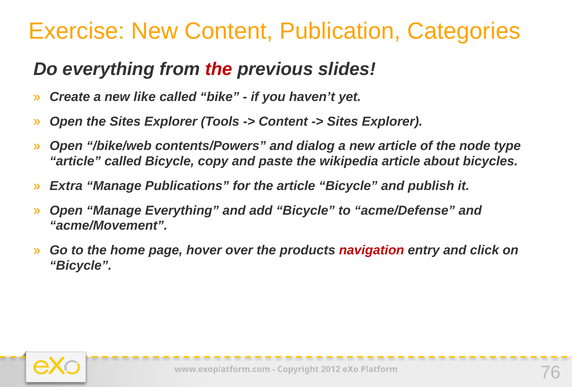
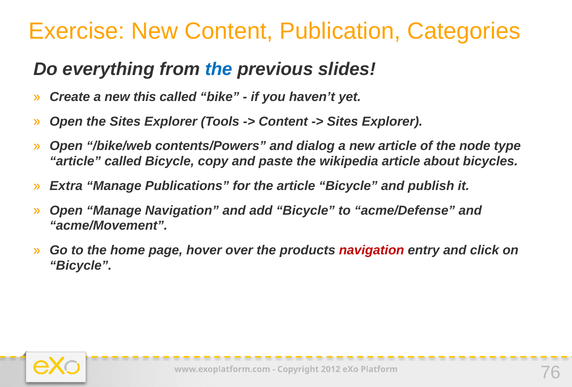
the colour: red -> blue (219, 69)
like: like -> this (145, 97)
Manage Everything: Everything -> Navigation (182, 211)
